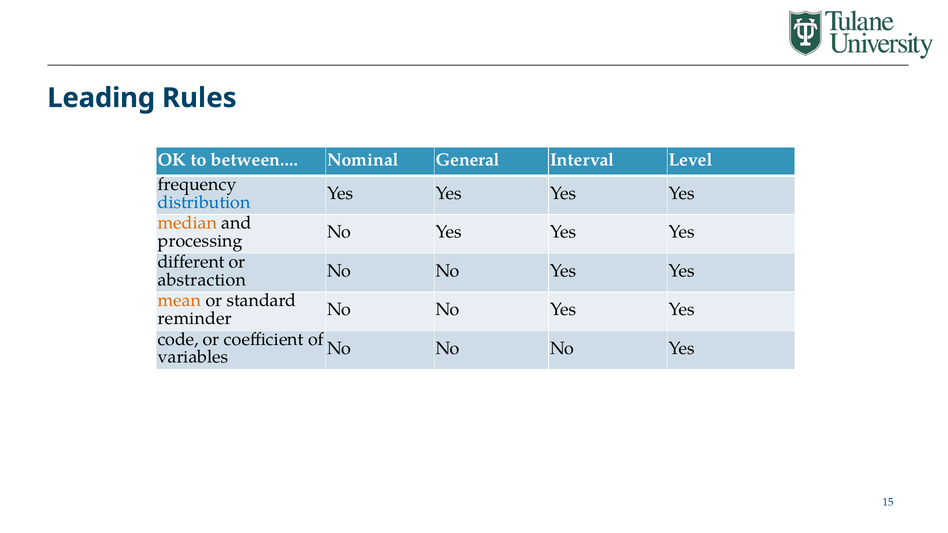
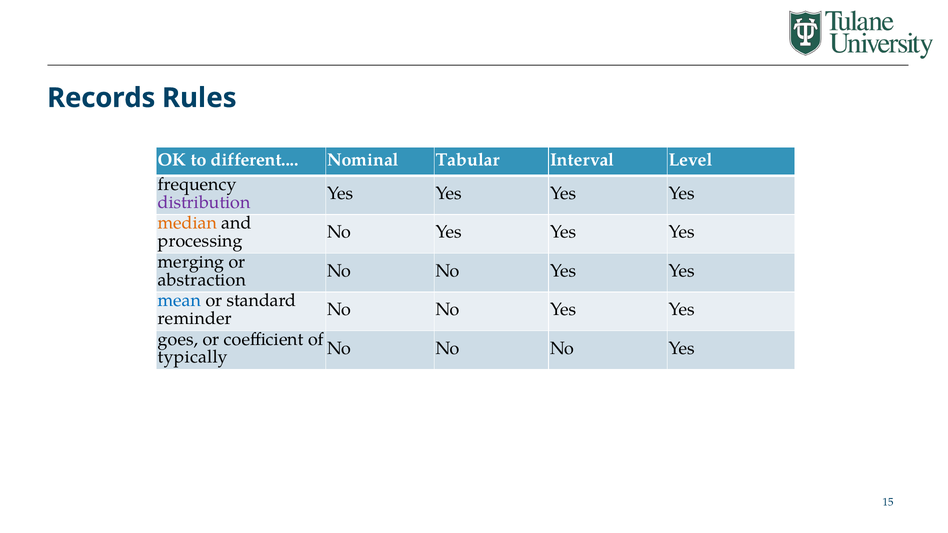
Leading: Leading -> Records (101, 98)
between: between -> different (255, 160)
General: General -> Tabular (468, 160)
distribution colour: blue -> purple (204, 202)
different: different -> merging (191, 262)
mean colour: orange -> blue (179, 301)
code: code -> goes (178, 339)
variables: variables -> typically (193, 357)
